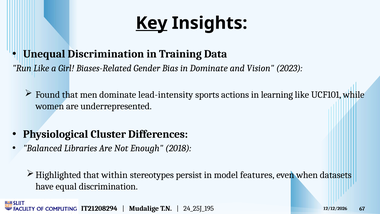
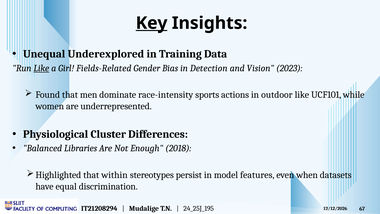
Unequal Discrimination: Discrimination -> Underexplored (106, 54)
Like underline: none -> present (41, 68)
Biases-Related: Biases-Related -> Fields-Related (104, 68)
in Dominate: Dominate -> Detection (209, 68)
lead-intensity: lead-intensity -> race-intensity (166, 95)
learning: learning -> outdoor (277, 95)
